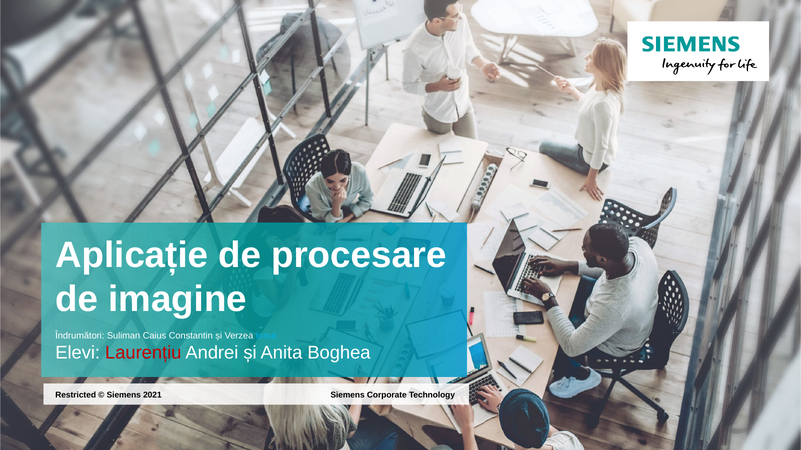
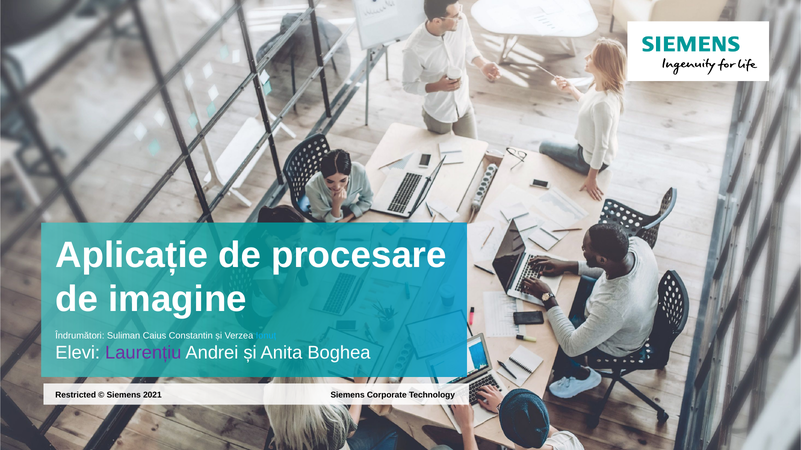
Laurențiu colour: red -> purple (143, 353)
